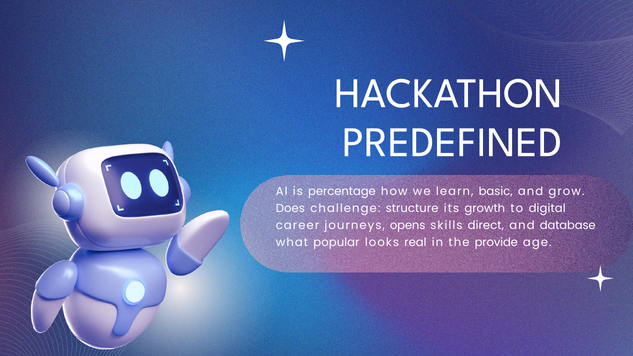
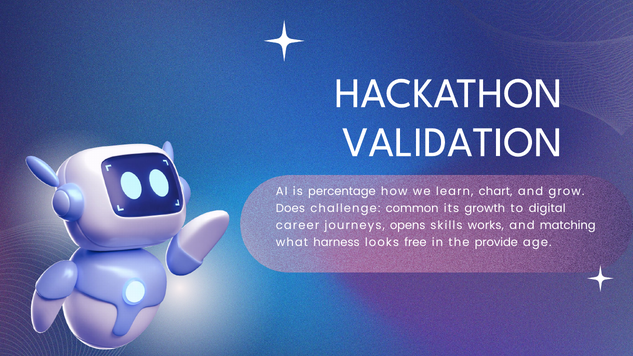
PREDEFINED: PREDEFINED -> VALIDATION (452, 142)
basic: basic -> chart (496, 192)
structure: structure -> common (412, 209)
direct: direct -> works (486, 226)
database: database -> matching (568, 226)
popular: popular -> harness (336, 243)
real: real -> free (415, 243)
